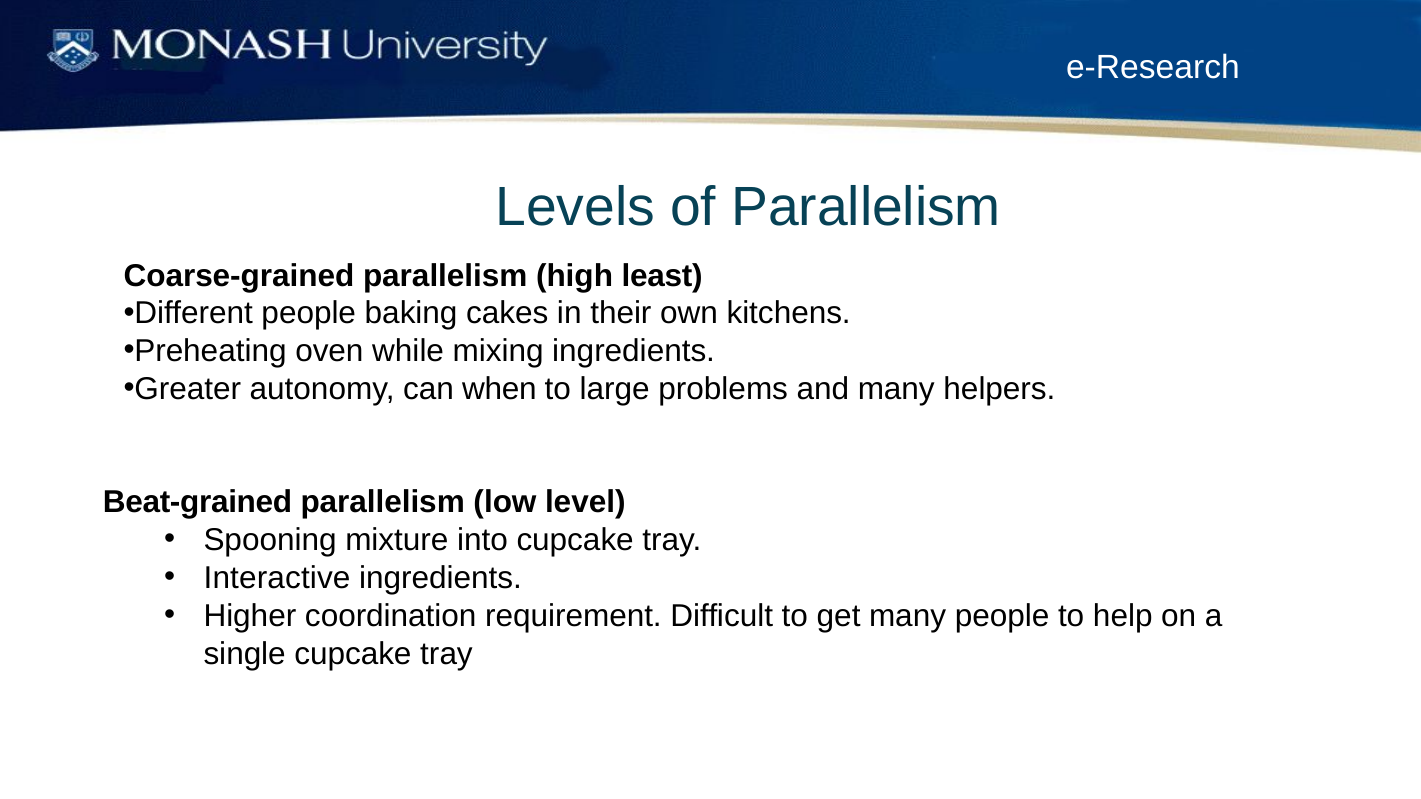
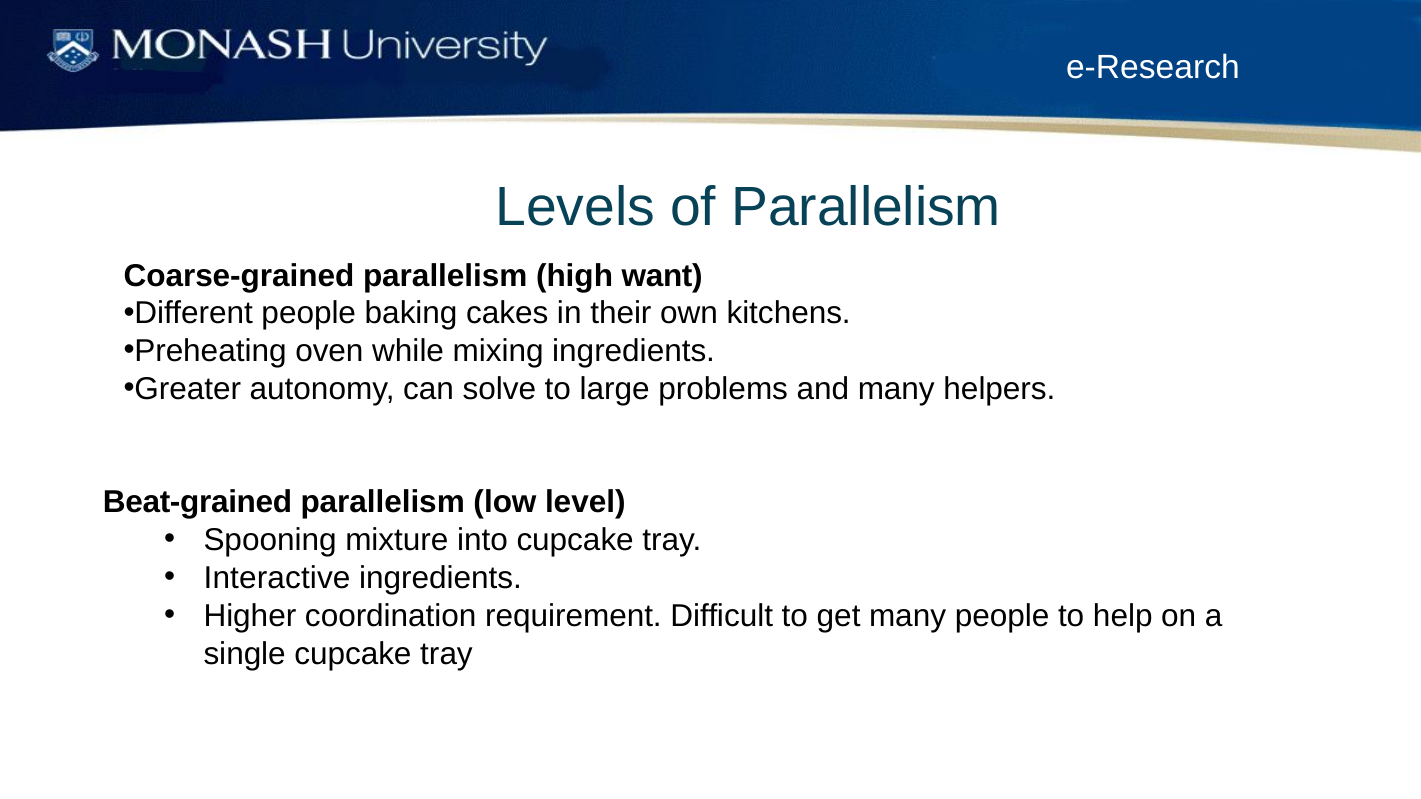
least: least -> want (662, 276)
when: when -> solve (499, 389)
